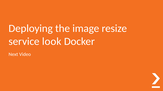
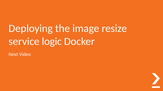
look: look -> logic (52, 42)
